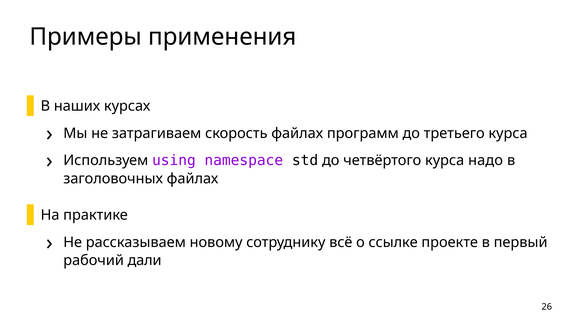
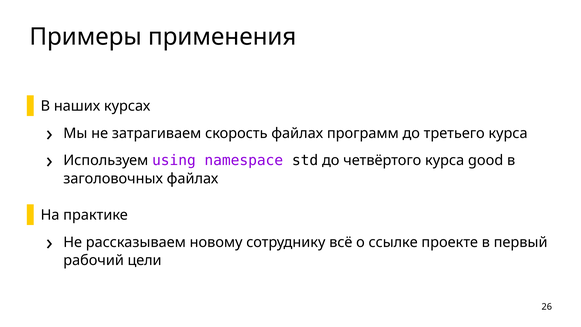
надо: надо -> good (486, 160)
дали: дали -> цели (145, 260)
